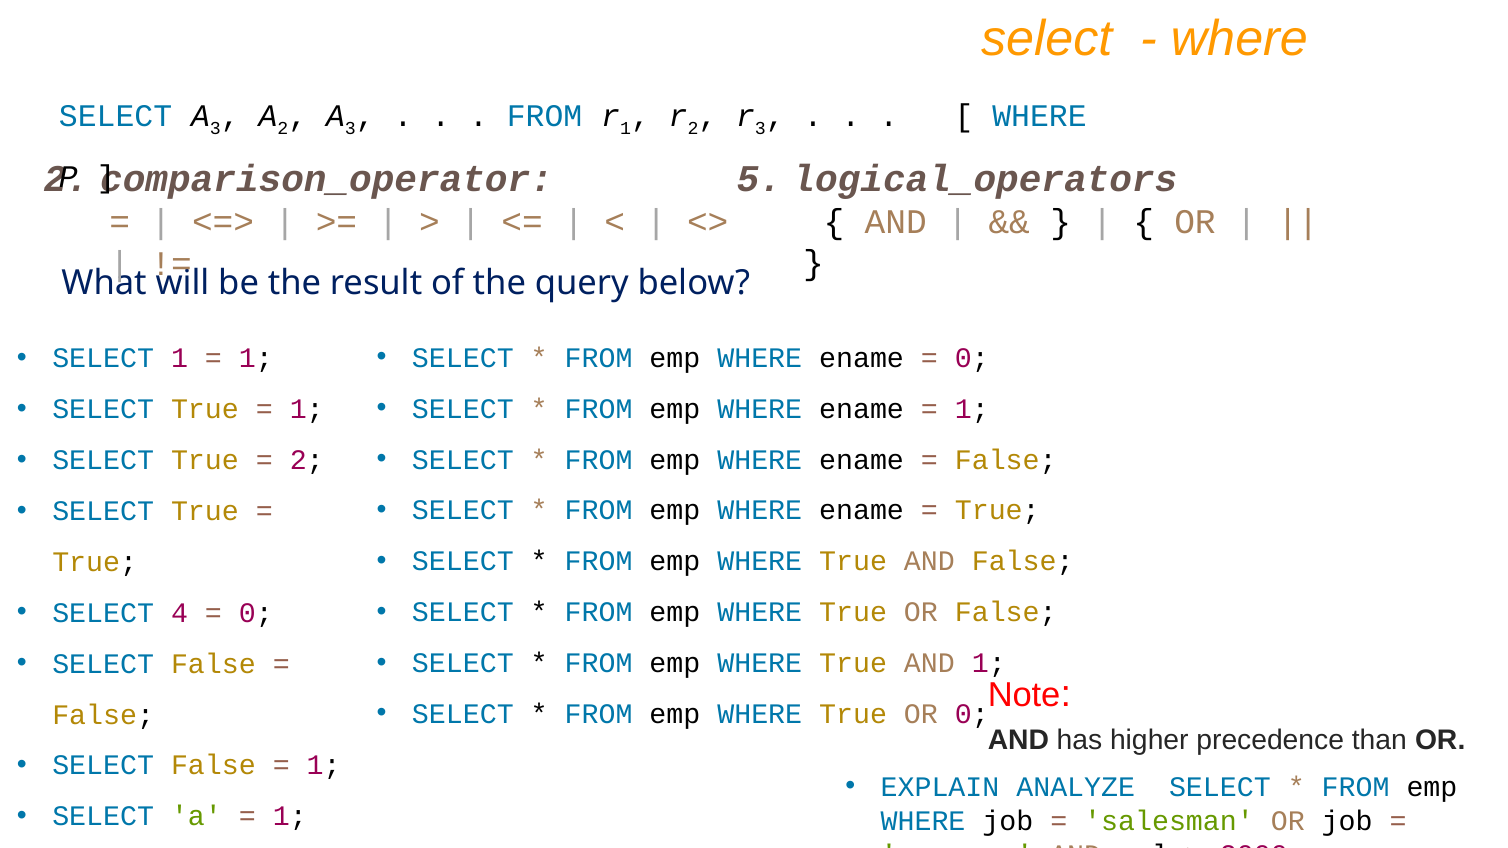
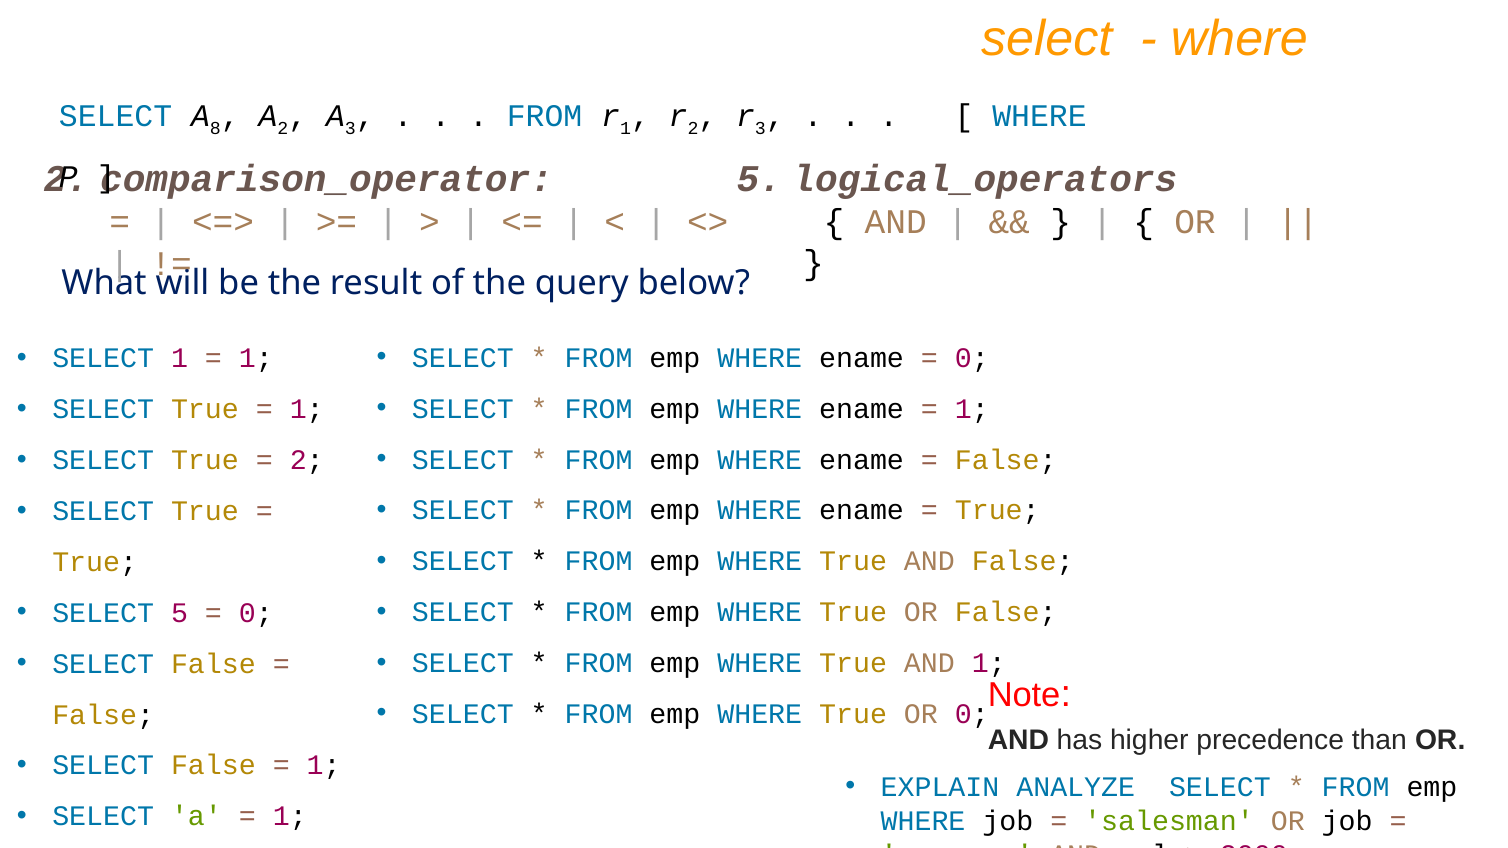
SELECT A 3: 3 -> 8 (215, 128)
SELECT 4: 4 -> 5 (180, 613)
